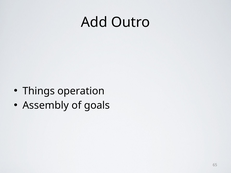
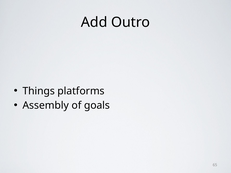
operation: operation -> platforms (81, 91)
